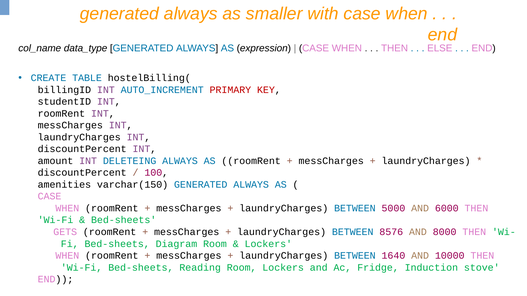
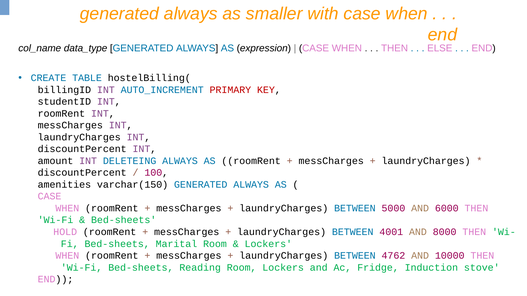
GETS: GETS -> HOLD (65, 232)
8576: 8576 -> 4001 (391, 232)
Diagram: Diagram -> Marital (176, 244)
1640: 1640 -> 4762 (393, 256)
